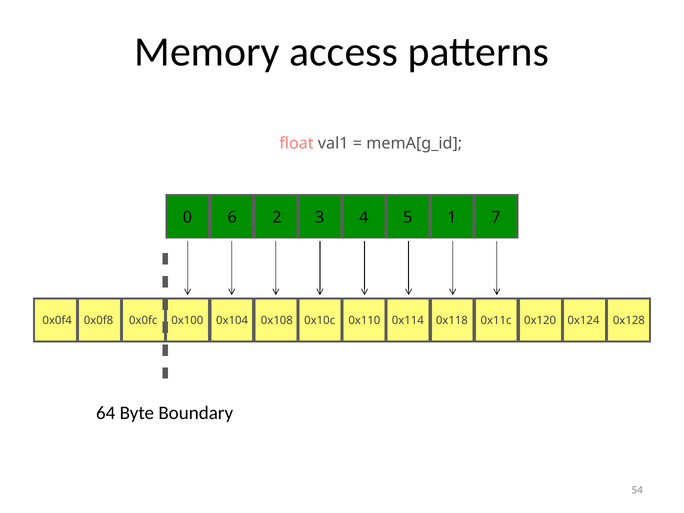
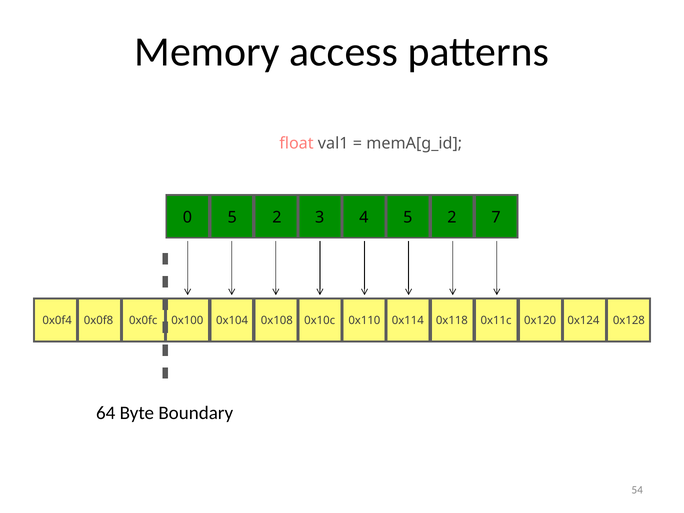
0 6: 6 -> 5 (232, 217)
4 5 1: 1 -> 2 (452, 217)
